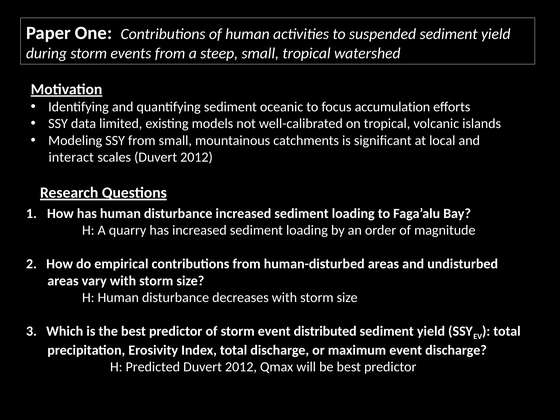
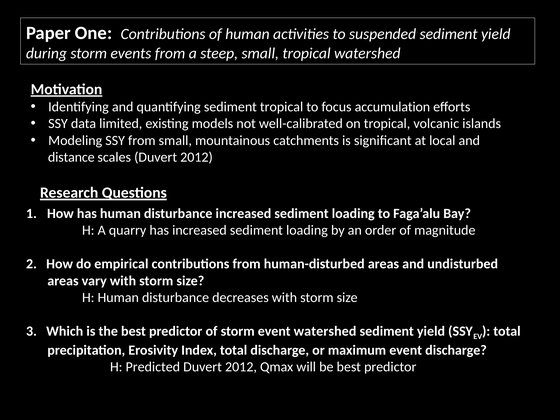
sediment oceanic: oceanic -> tropical (282, 107)
interact: interact -> distance (71, 157)
event distributed: distributed -> watershed (325, 331)
